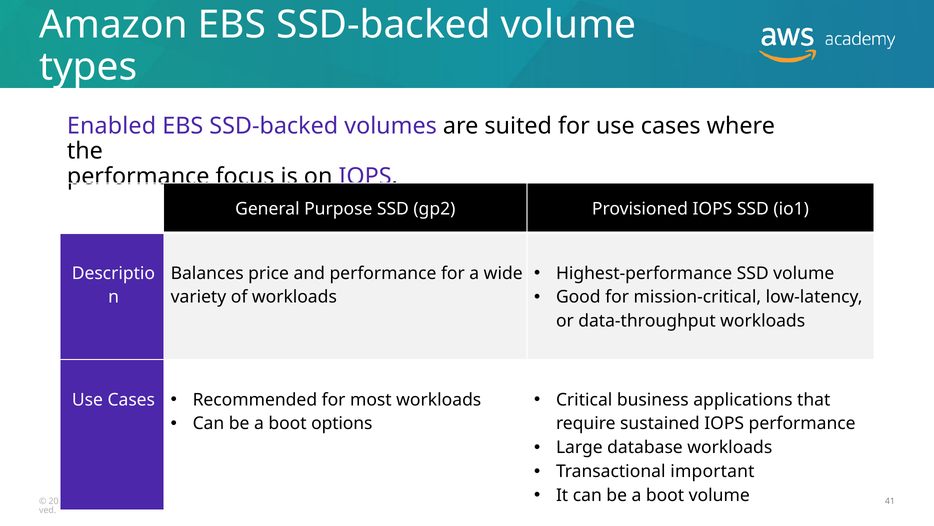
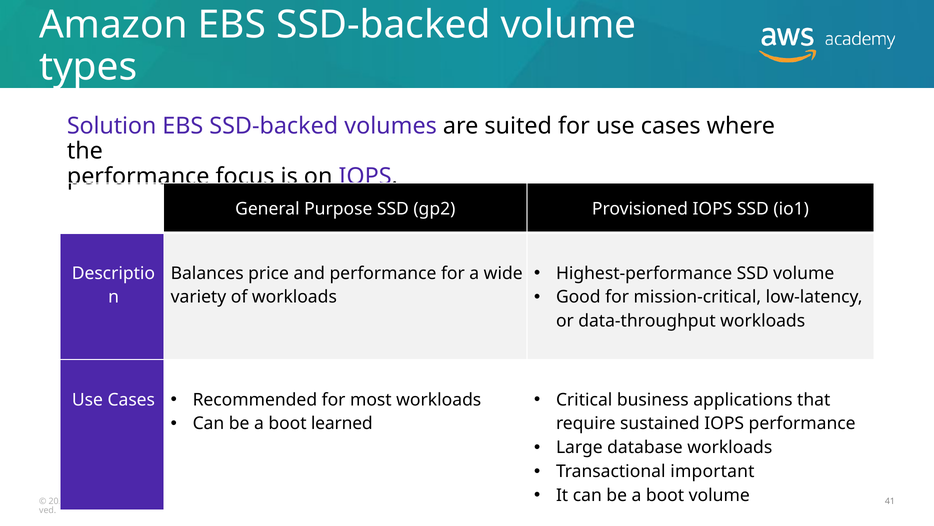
Enabled: Enabled -> Solution (112, 126)
options: options -> learned (342, 423)
